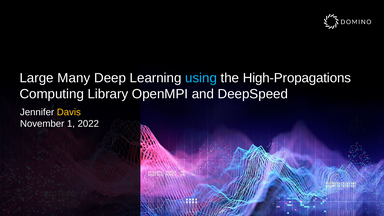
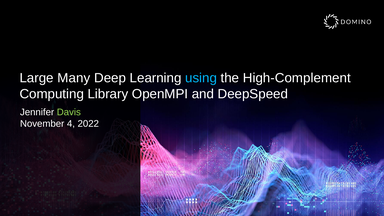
High-Propagations: High-Propagations -> High-Complement (297, 78)
Davis colour: yellow -> light green (69, 112)
1: 1 -> 4 (71, 124)
